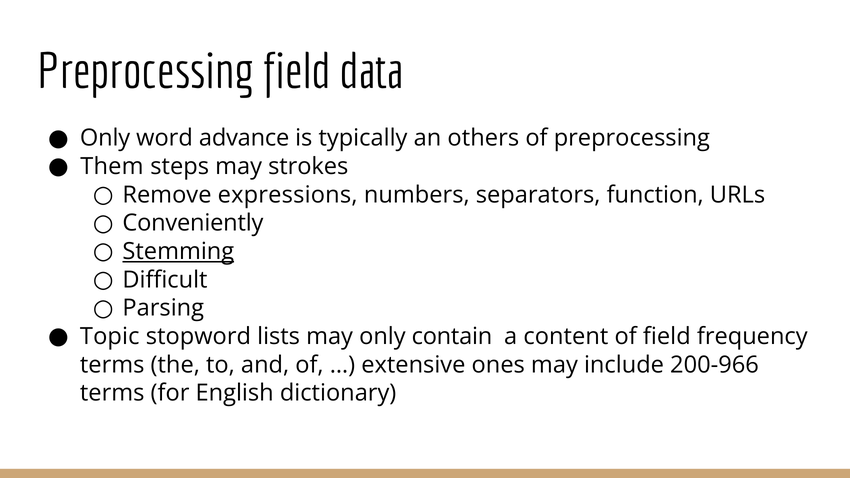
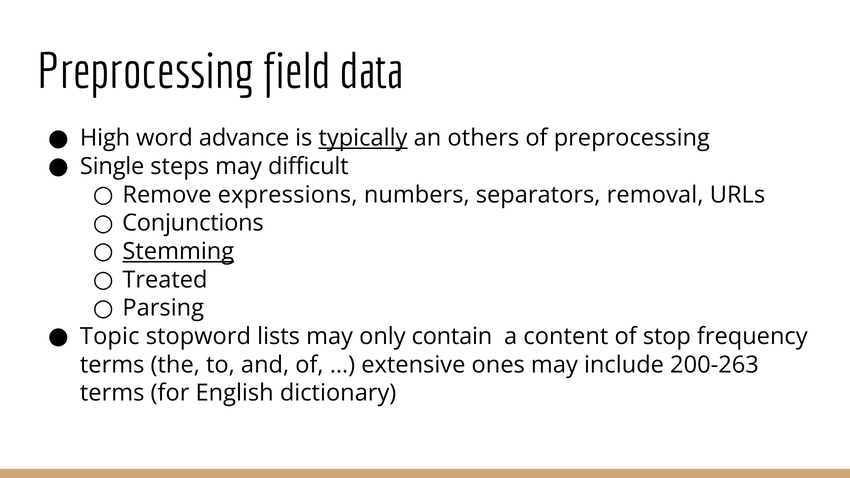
Only: Only -> High (105, 138)
typically underline: none -> present (363, 138)
Them: Them -> Single (112, 167)
strokes: strokes -> difficult (308, 167)
function: function -> removal (655, 195)
Conveniently: Conveniently -> Conjunctions (193, 223)
Difficult: Difficult -> Treated (165, 280)
of field: field -> stop (667, 337)
200-966: 200-966 -> 200-263 (714, 365)
